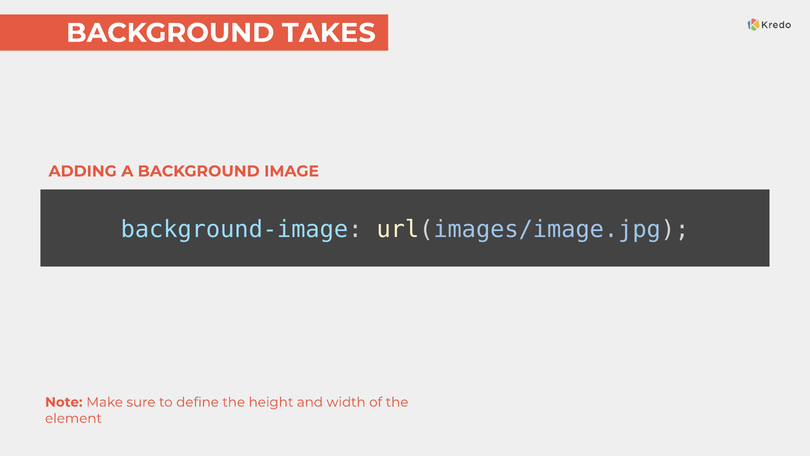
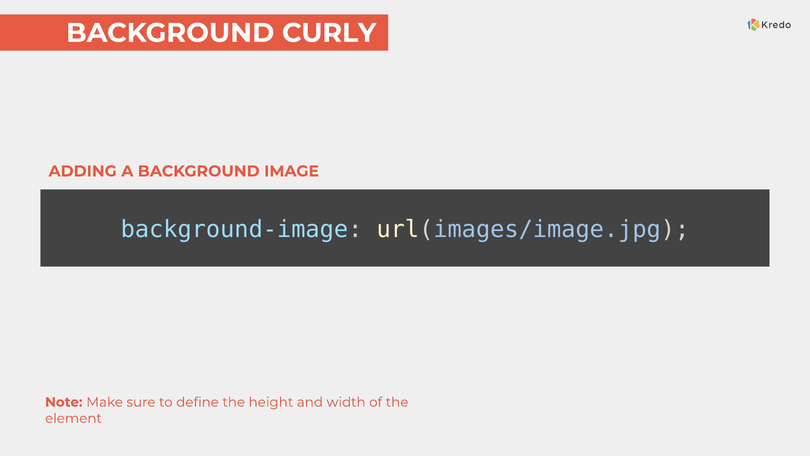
TAKES: TAKES -> CURLY (329, 33)
